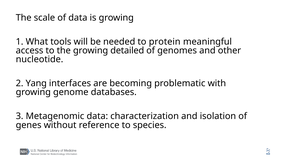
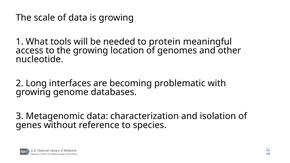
detailed: detailed -> location (127, 51)
Yang: Yang -> Long (36, 83)
